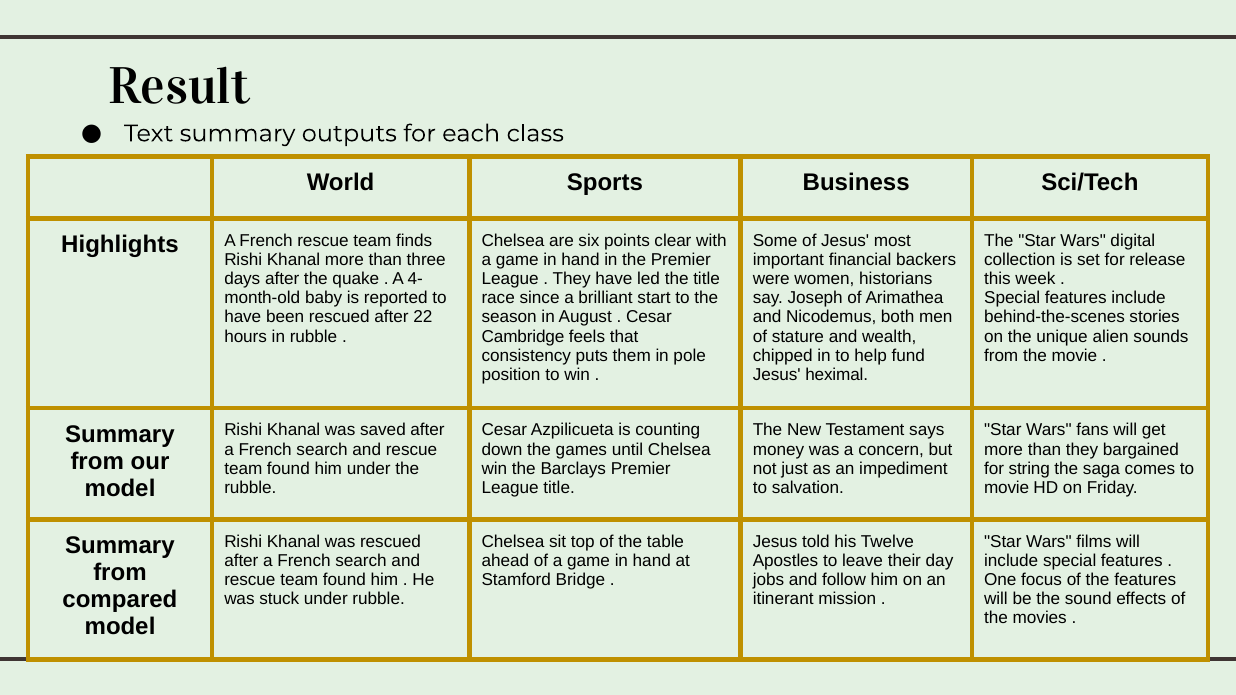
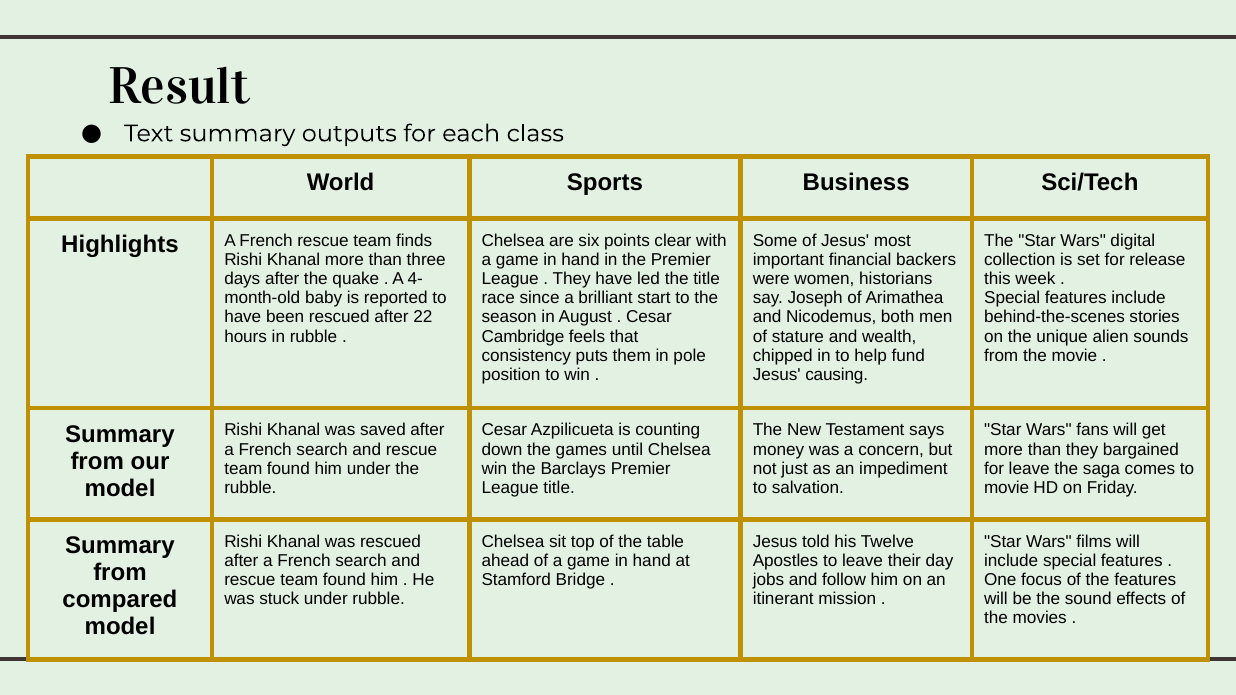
heximal: heximal -> causing (837, 375)
for string: string -> leave (1029, 469)
